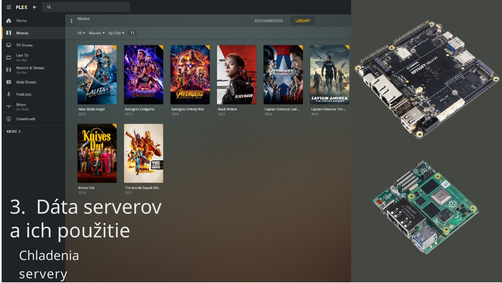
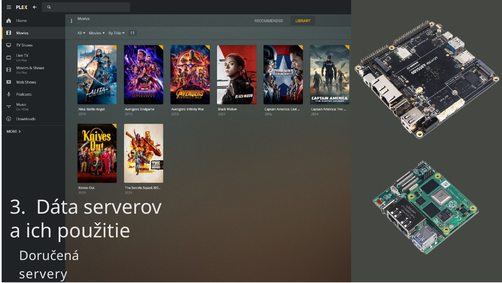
Chladenia: Chladenia -> Doručená (49, 255)
